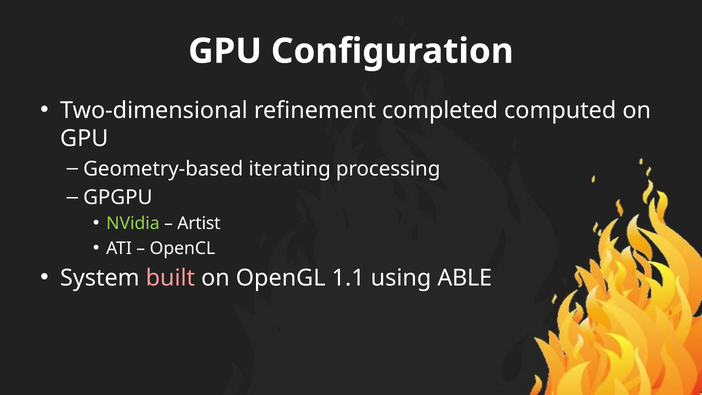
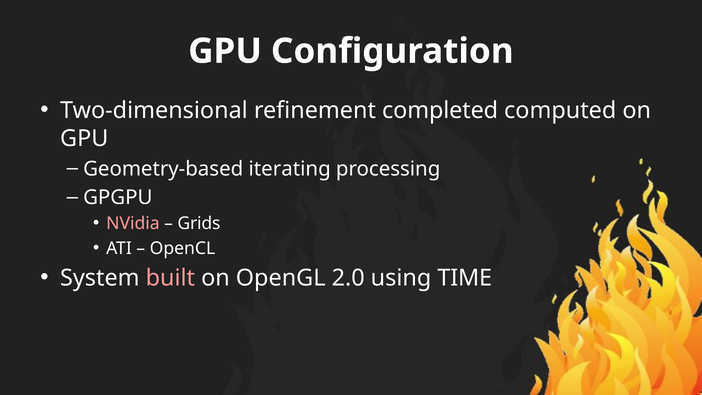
NVidia colour: light green -> pink (133, 224)
Artist: Artist -> Grids (199, 224)
1.1: 1.1 -> 2.0 (348, 278)
ABLE: ABLE -> TIME (465, 278)
